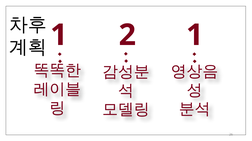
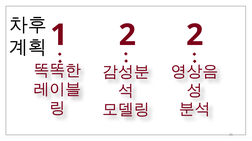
2 1: 1 -> 2 (195, 35)
